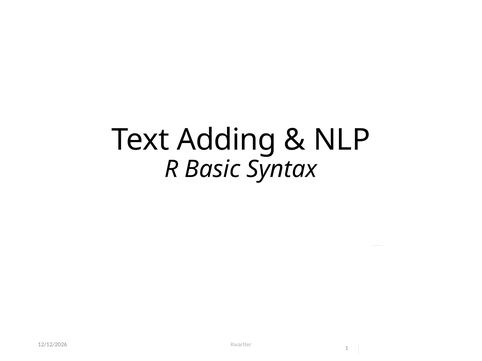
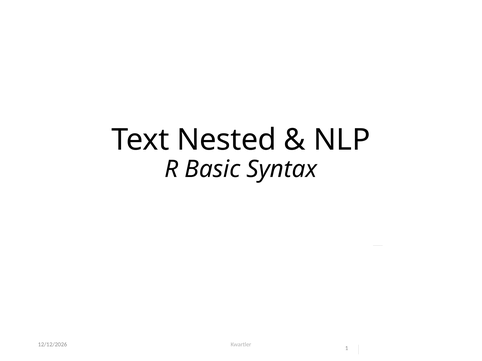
Adding: Adding -> Nested (227, 140)
